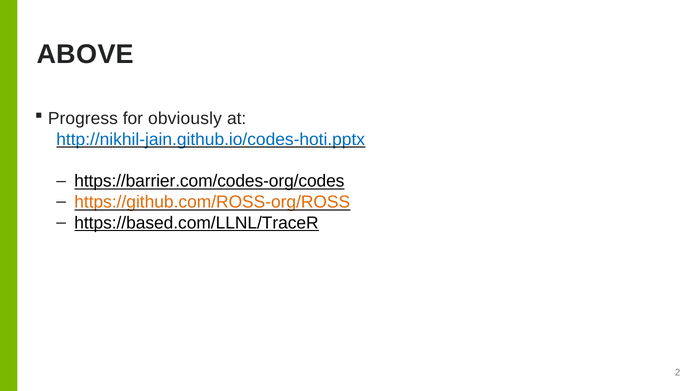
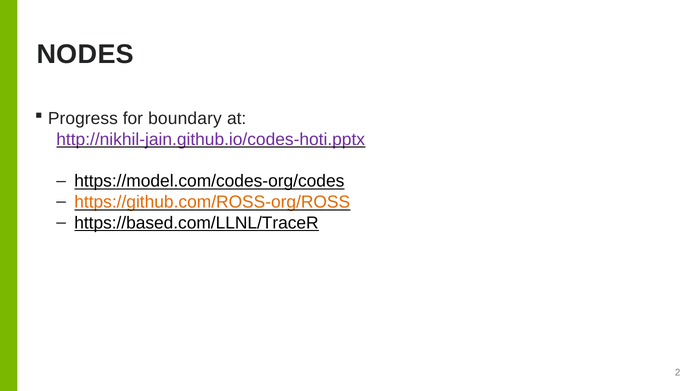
ABOVE: ABOVE -> NODES (85, 55)
obviously: obviously -> boundary (185, 119)
http://nikhil-jain.github.io/codes-hoti.pptx colour: blue -> purple (211, 140)
https://barrier.com/codes-org/codes: https://barrier.com/codes-org/codes -> https://model.com/codes-org/codes (209, 181)
